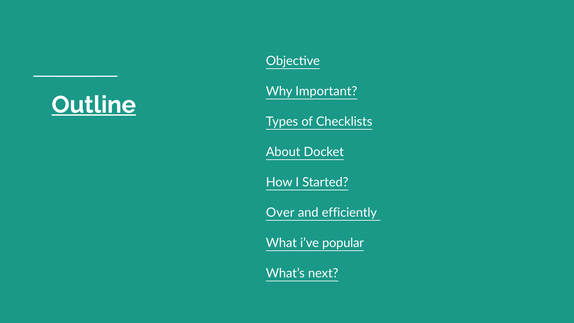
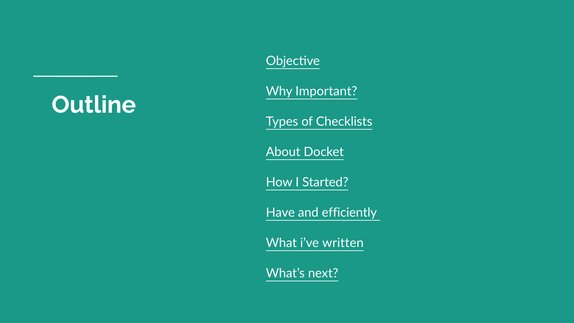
Outline underline: present -> none (94, 105)
Over: Over -> Have (280, 213)
popular: popular -> written (343, 243)
